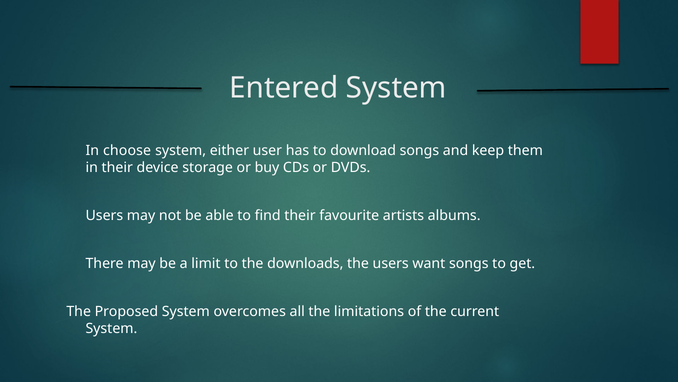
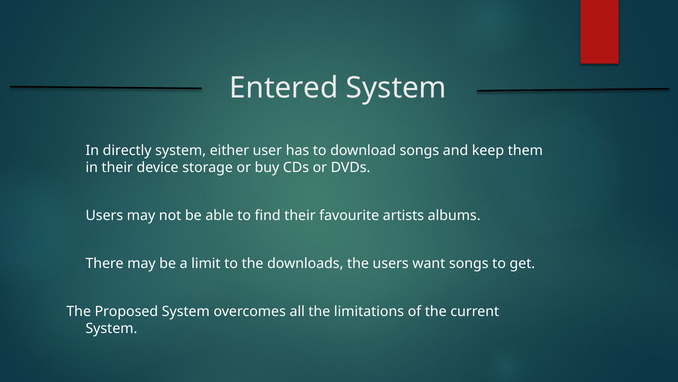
choose: choose -> directly (127, 150)
